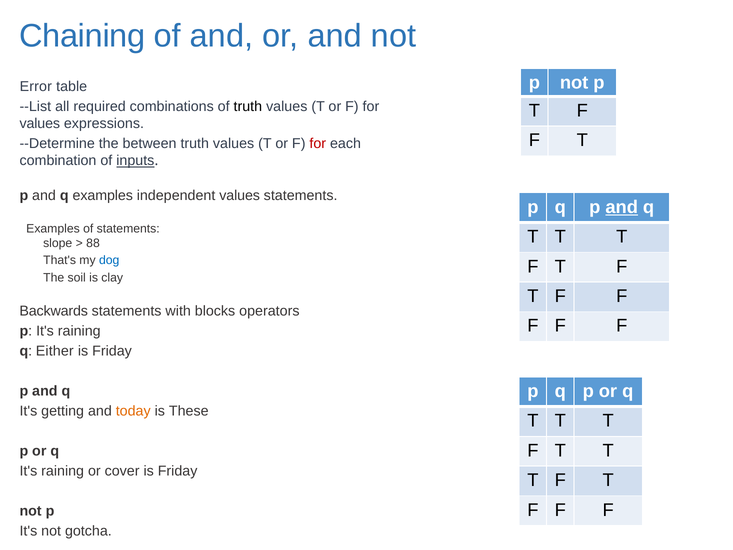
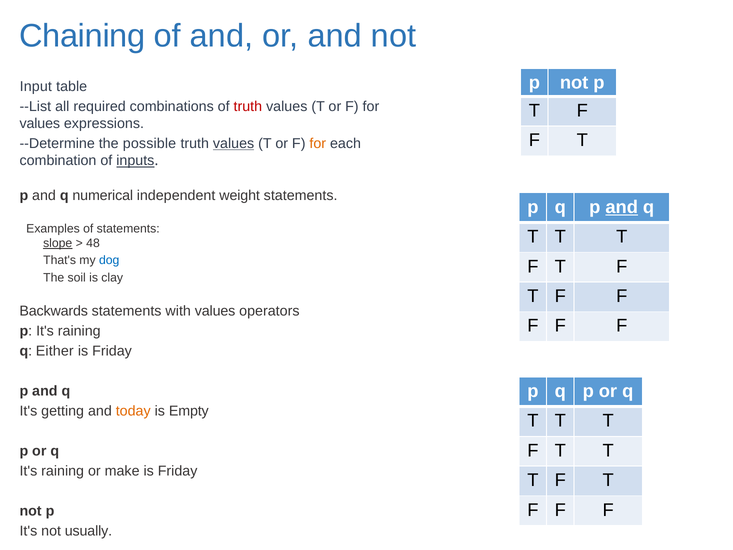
Error: Error -> Input (36, 87)
truth colour: black -> red (248, 106)
between: between -> possible (149, 144)
values underline: none -> present (234, 144)
for colour: red -> orange (318, 144)
q examples: examples -> numerical (103, 196)
independent values: values -> weight (240, 196)
slope underline: none -> present (58, 243)
88: 88 -> 48 (93, 243)
with blocks: blocks -> values (215, 311)
These: These -> Empty (189, 411)
cover: cover -> make (122, 471)
gotcha: gotcha -> usually (88, 531)
